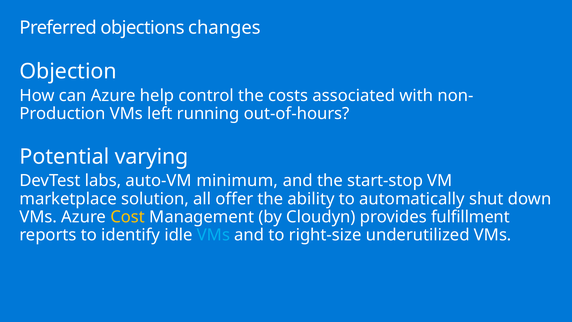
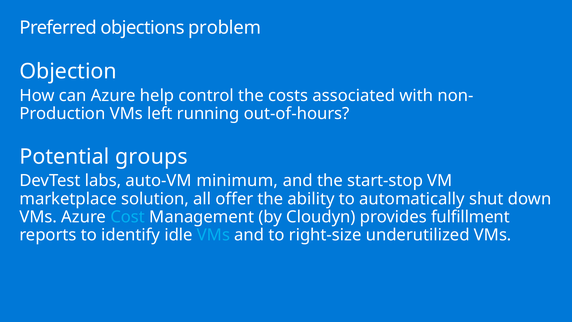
changes: changes -> problem (225, 28)
varying: varying -> groups (151, 157)
Cost colour: yellow -> light blue (128, 217)
